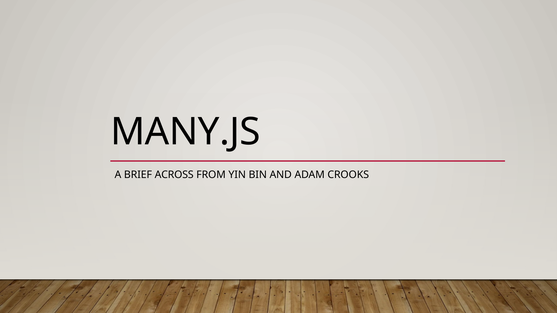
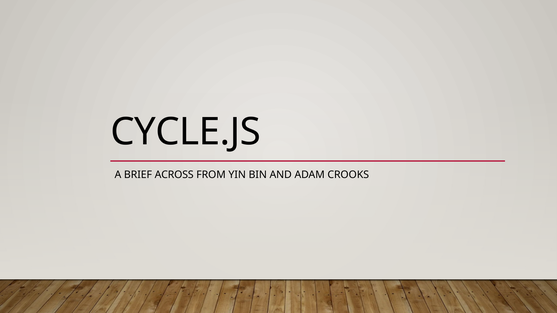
MANY.JS: MANY.JS -> CYCLE.JS (186, 132)
